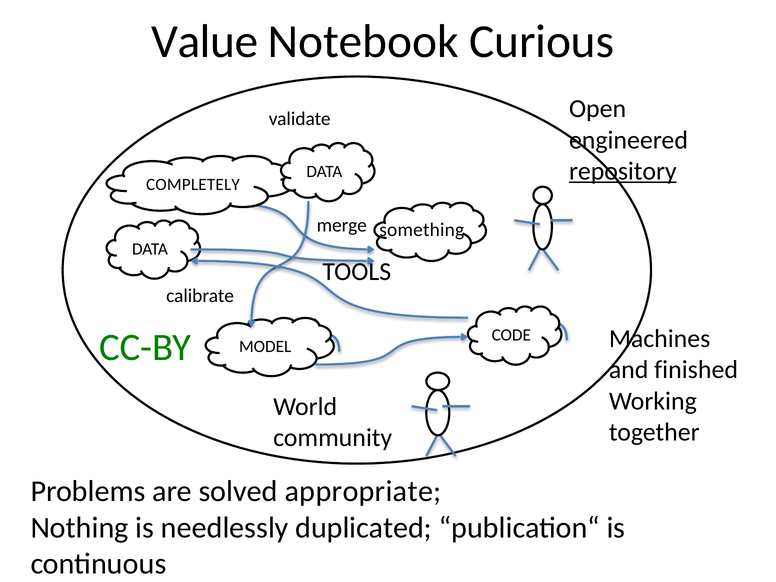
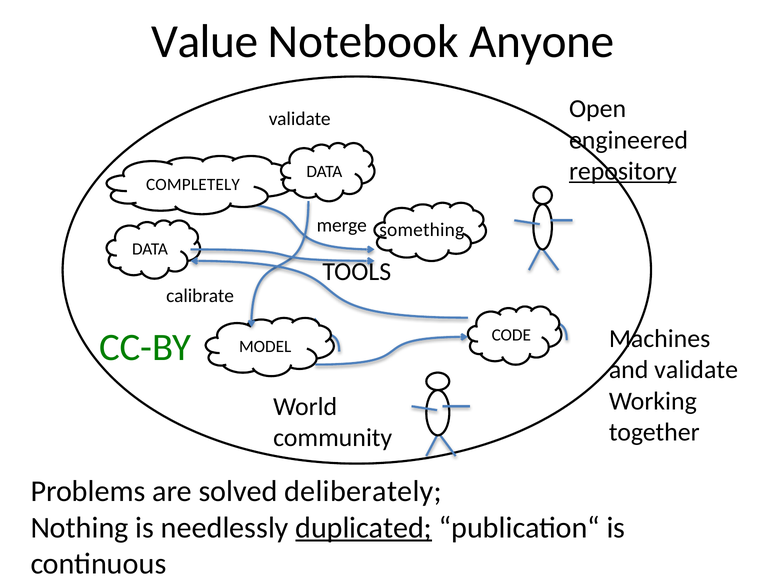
Curious: Curious -> Anyone (542, 42)
and finished: finished -> validate (696, 370)
appropriate: appropriate -> deliberately (363, 491)
duplicated underline: none -> present (364, 528)
